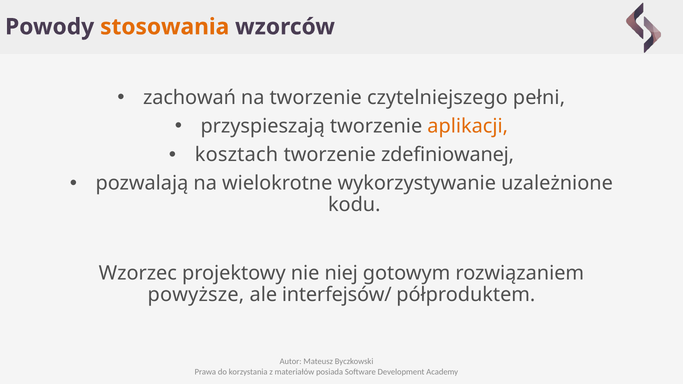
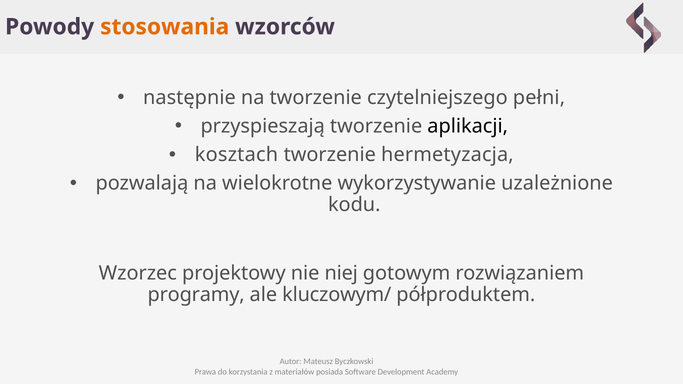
zachowań: zachowań -> następnie (189, 98)
aplikacji colour: orange -> black (468, 126)
zdefiniowanej: zdefiniowanej -> hermetyzacja (447, 155)
powyższe: powyższe -> programy (196, 295)
interfejsów/: interfejsów/ -> kluczowym/ (337, 295)
